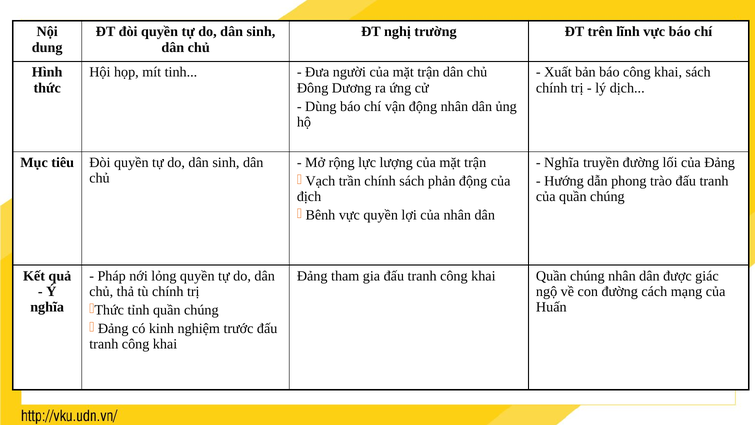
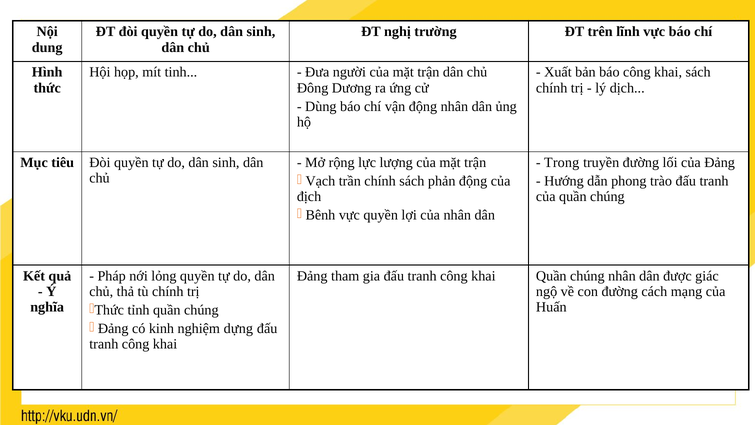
Nghĩa: Nghĩa -> Trong (562, 162)
trước: trước -> dựng (238, 328)
